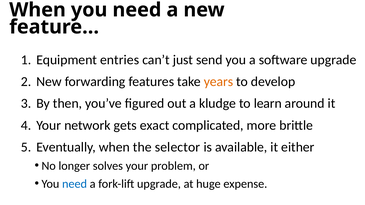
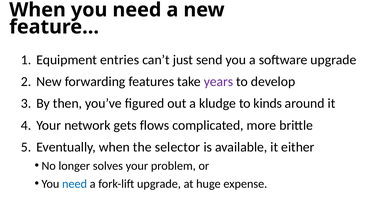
years colour: orange -> purple (219, 82)
learn: learn -> kinds (268, 104)
exact: exact -> flows (155, 125)
